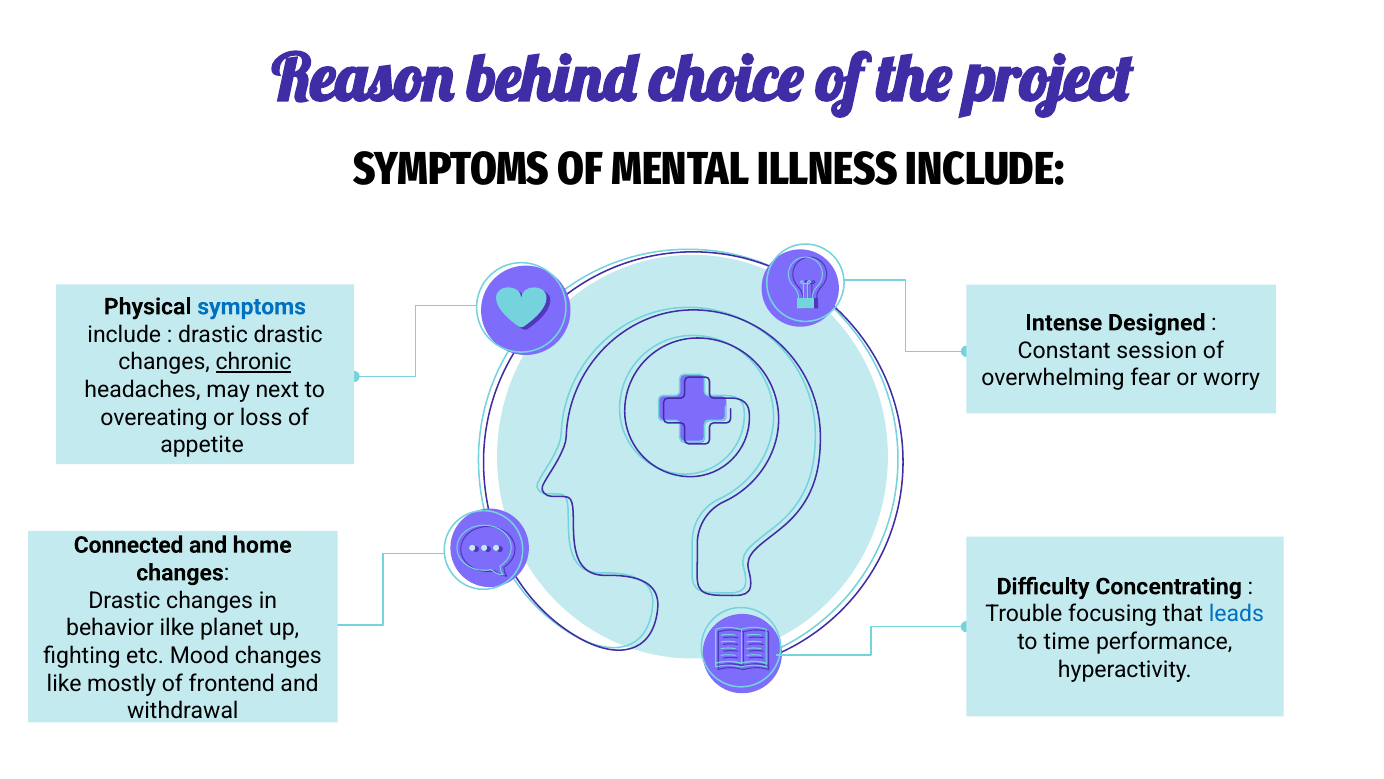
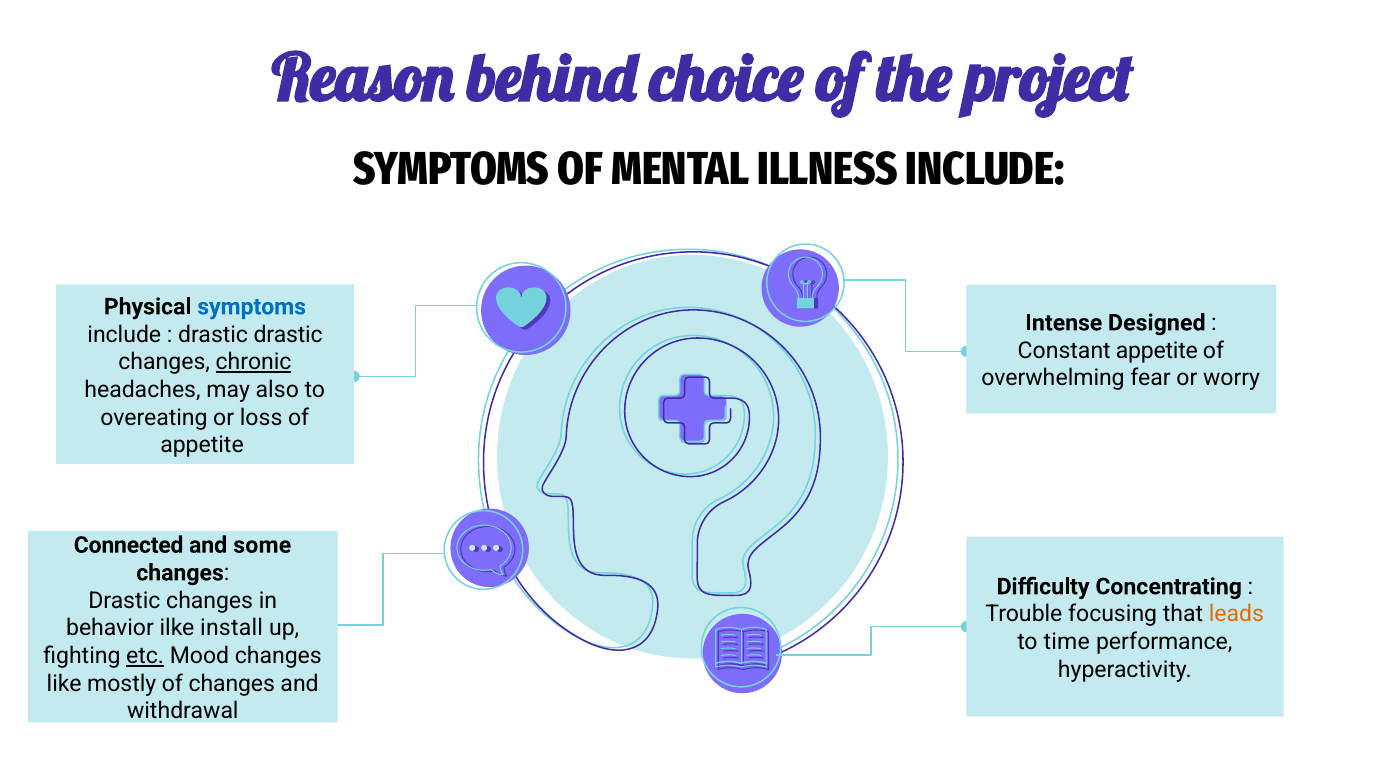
Constant session: session -> appetite (1157, 350)
next: next -> also (277, 390)
home: home -> some (262, 545)
leads colour: blue -> orange (1236, 614)
planet: planet -> install (232, 628)
etc underline: none -> present (145, 656)
of frontend: frontend -> changes (232, 683)
